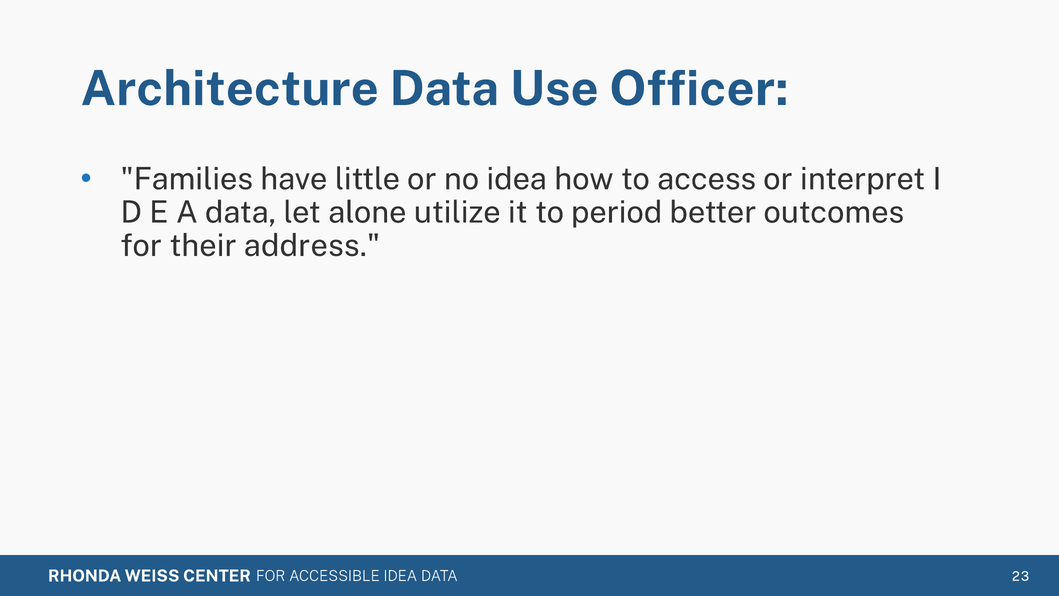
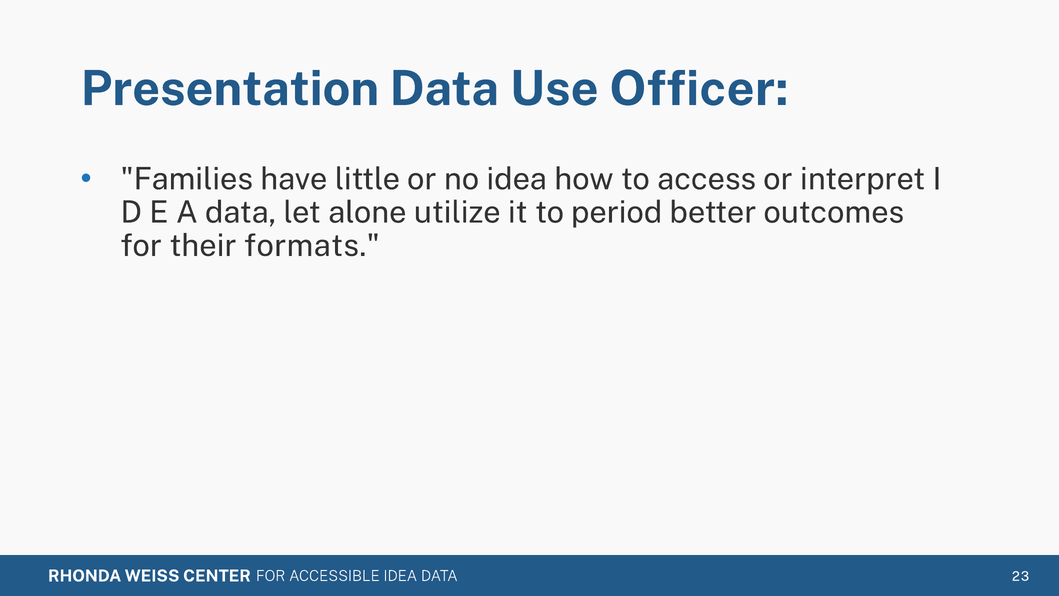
Architecture: Architecture -> Presentation (230, 89)
address: address -> formats (312, 246)
